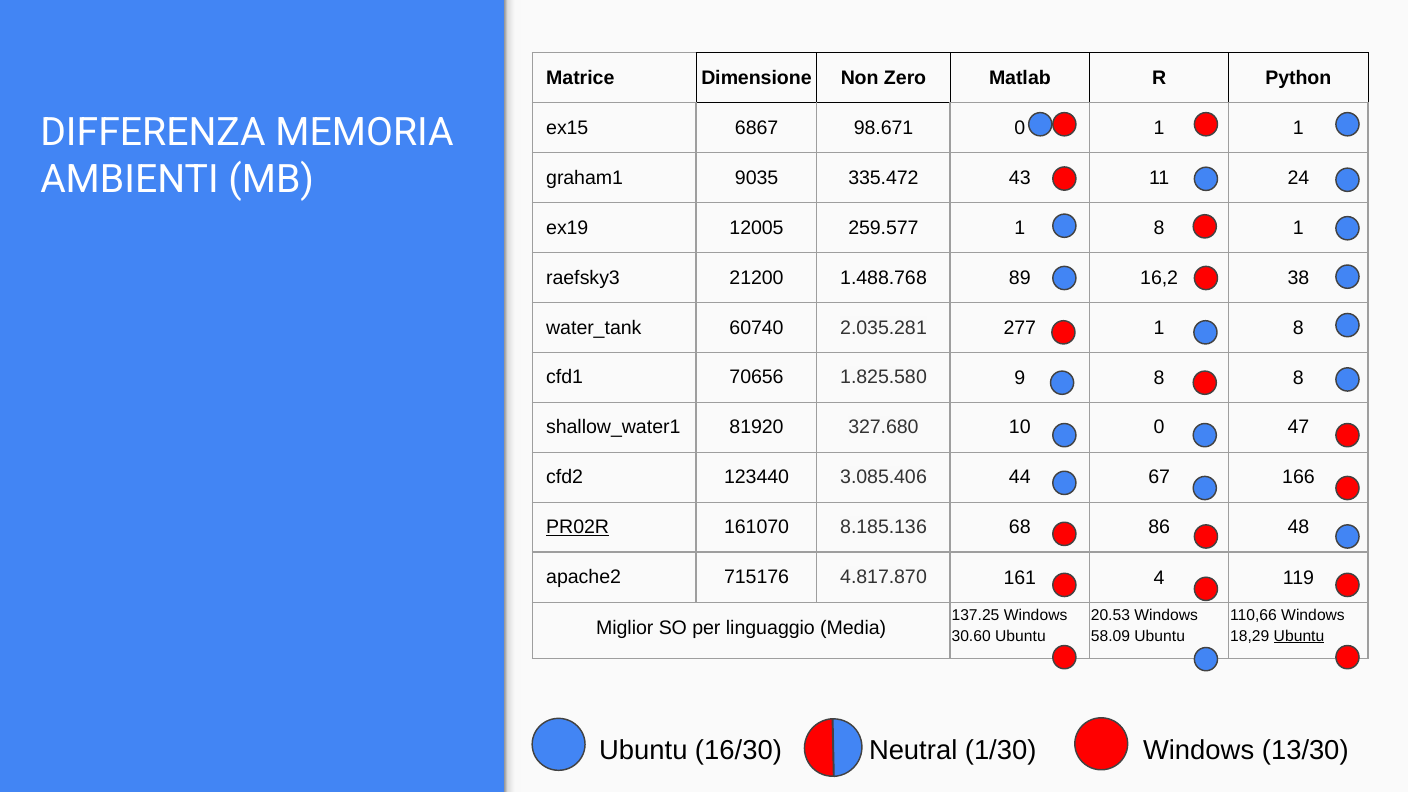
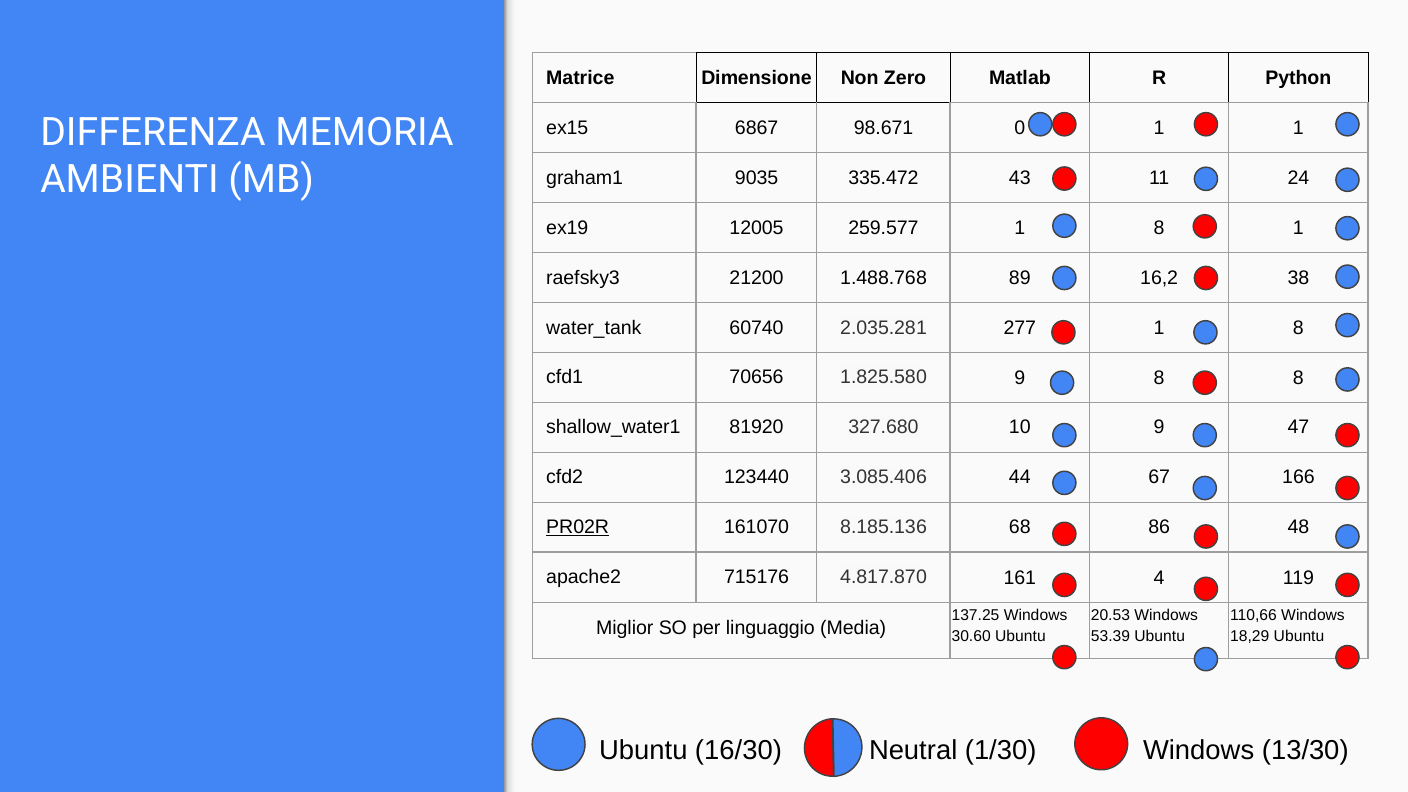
10 0: 0 -> 9 (1159, 428)
58.09: 58.09 -> 53.39 (1110, 636)
Ubuntu underline: present -> none (1299, 636)
